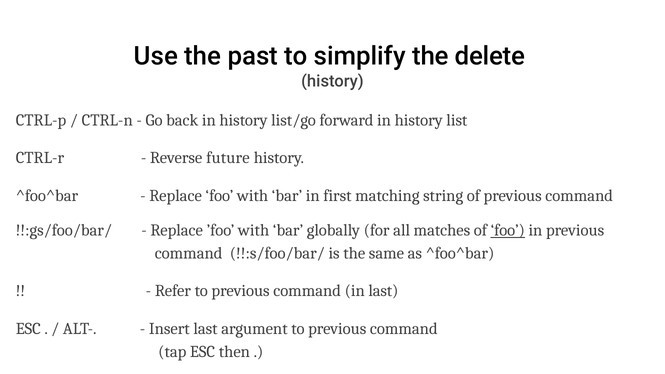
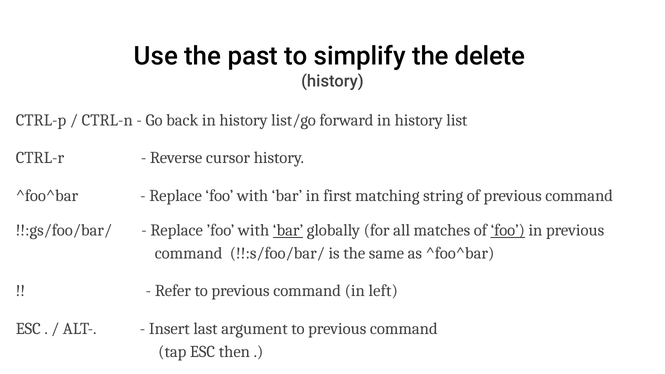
future: future -> cursor (228, 158)
bar underline: none -> present (288, 230)
in last: last -> left (383, 291)
